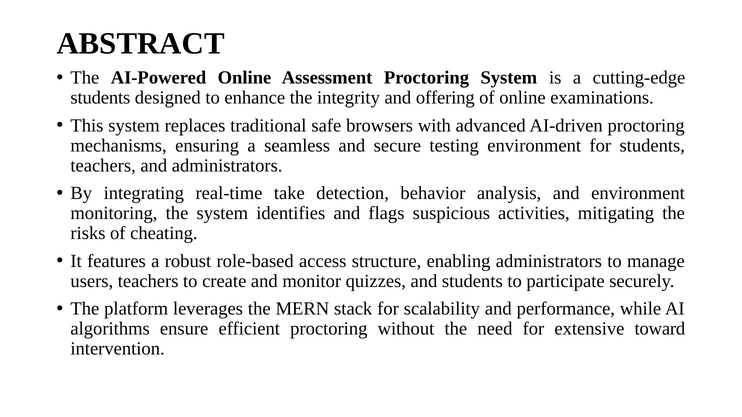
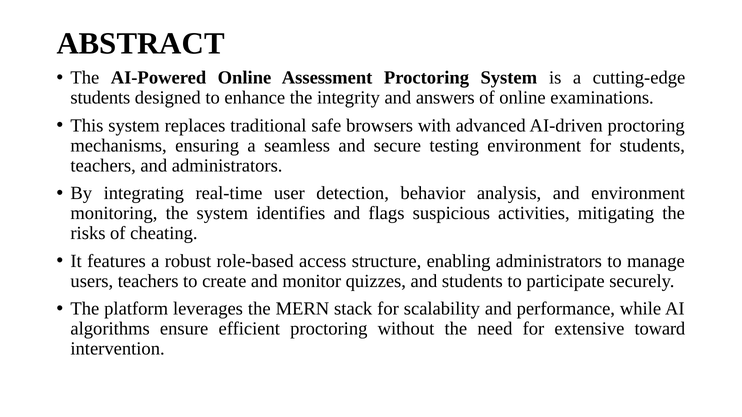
offering: offering -> answers (445, 98)
take: take -> user (289, 194)
